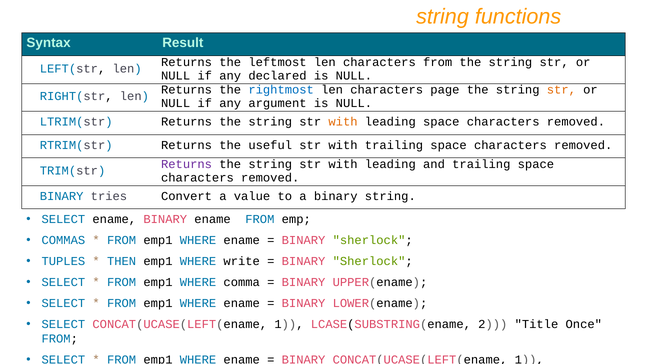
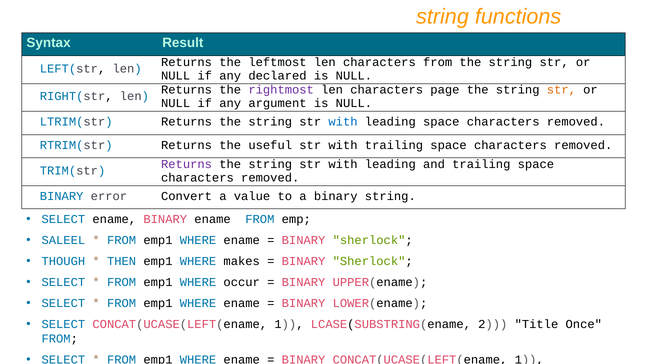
rightmost colour: blue -> purple (281, 90)
with colour: orange -> blue (343, 122)
tries: tries -> error (109, 196)
COMMAS: COMMAS -> SALEEL (63, 240)
TUPLES: TUPLES -> THOUGH (63, 261)
write: write -> makes (242, 261)
comma: comma -> occur (242, 282)
